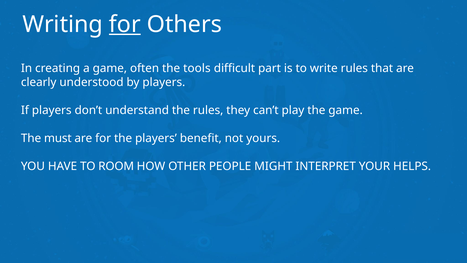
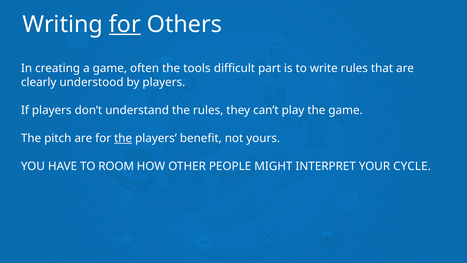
must: must -> pitch (58, 138)
the underline: none -> present (123, 138)
HELPS: HELPS -> CYCLE (412, 166)
